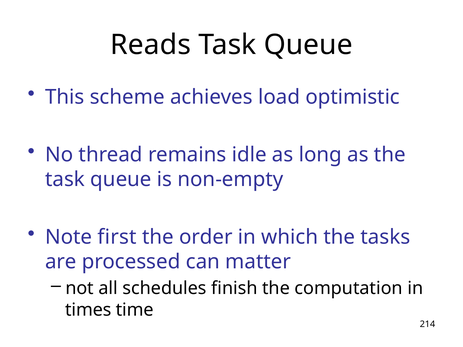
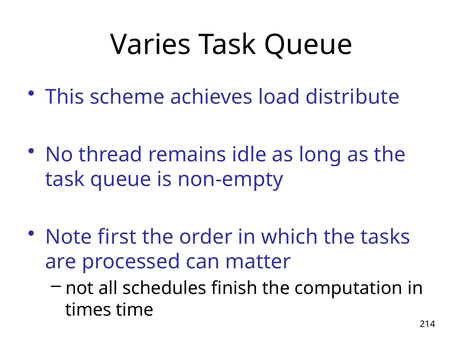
Reads: Reads -> Varies (151, 45)
optimistic: optimistic -> distribute (353, 97)
